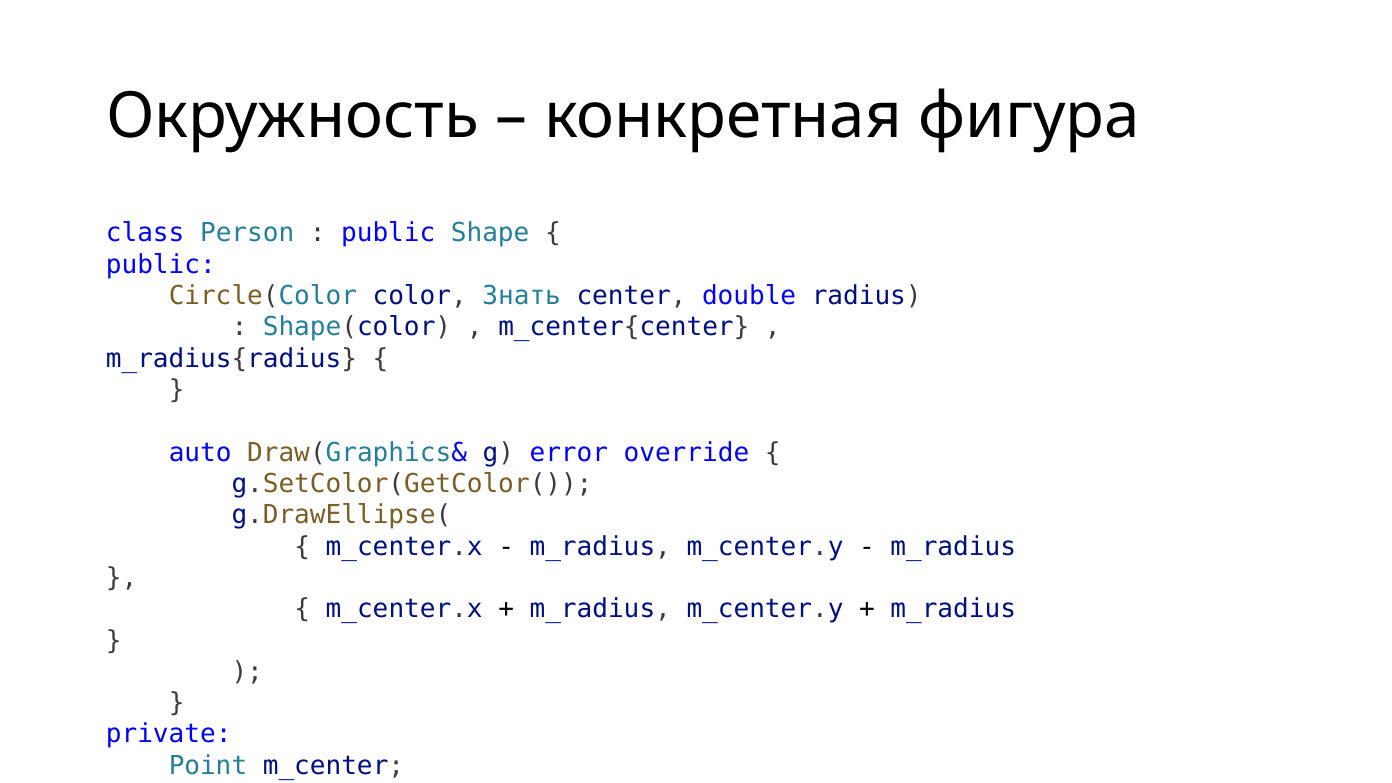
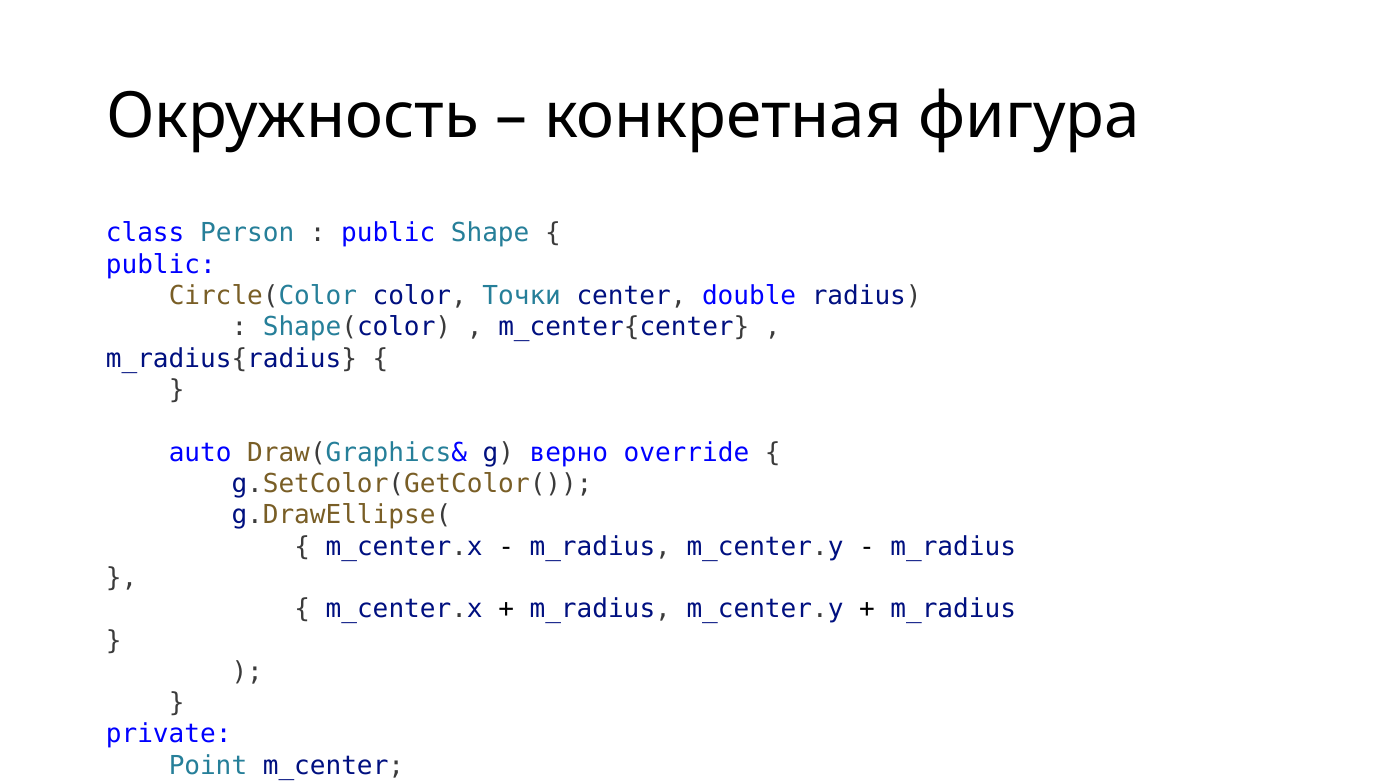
Знать: Знать -> Точки (522, 296)
error: error -> верно (569, 452)
